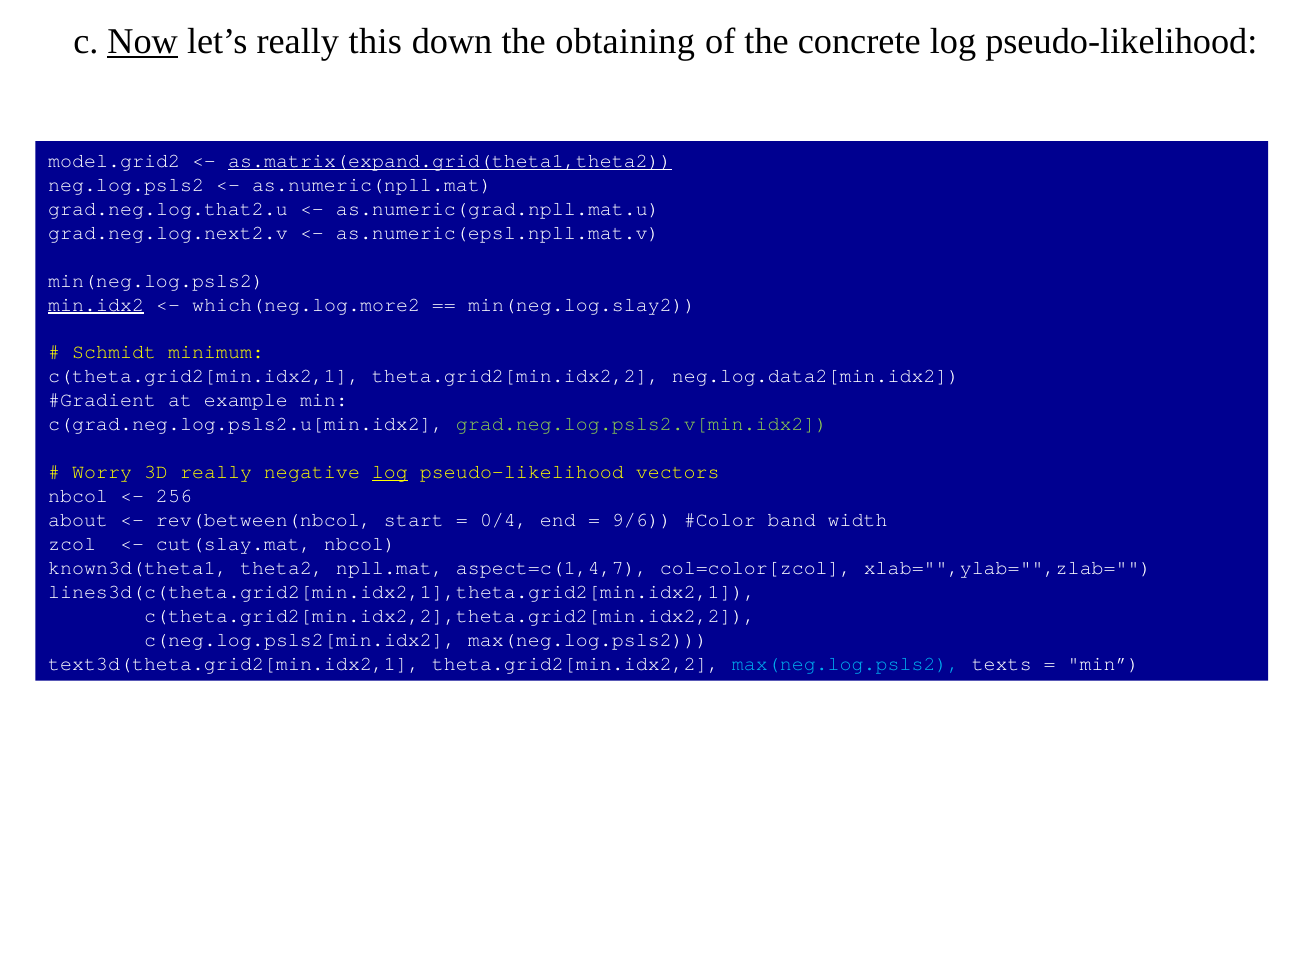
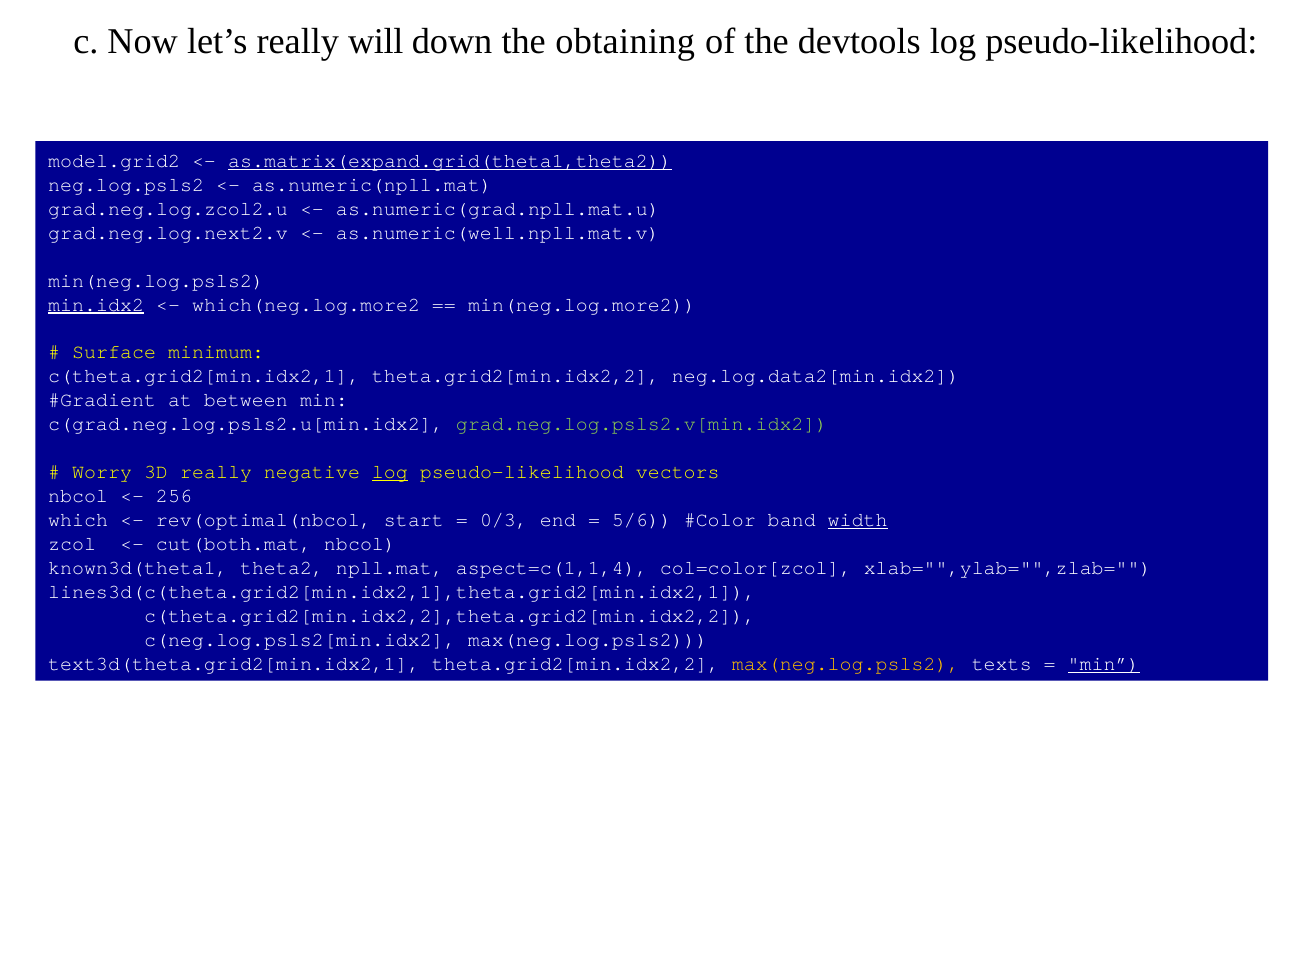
Now underline: present -> none (143, 41)
this: this -> will (376, 41)
concrete: concrete -> devtools (859, 41)
grad.neg.log.that2.u: grad.neg.log.that2.u -> grad.neg.log.zcol2.u (168, 209)
as.numeric(epsl.npll.mat.v: as.numeric(epsl.npll.mat.v -> as.numeric(well.npll.mat.v (498, 233)
min(neg.log.slay2: min(neg.log.slay2 -> min(neg.log.more2 (582, 304)
Schmidt: Schmidt -> Surface (114, 352)
example: example -> between (246, 400)
about: about -> which (78, 520)
rev(between(nbcol: rev(between(nbcol -> rev(optimal(nbcol (264, 520)
0/4: 0/4 -> 0/3 (504, 520)
9/6: 9/6 -> 5/6 (642, 520)
width underline: none -> present (858, 520)
cut(slay.mat: cut(slay.mat -> cut(both.mat (234, 544)
aspect=c(1,4,7: aspect=c(1,4,7 -> aspect=c(1,1,4 (552, 568)
max(neg.log.psls2 colour: light blue -> yellow (846, 664)
min underline: none -> present (1104, 664)
